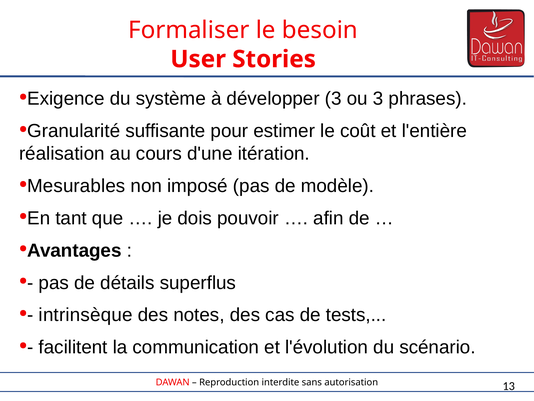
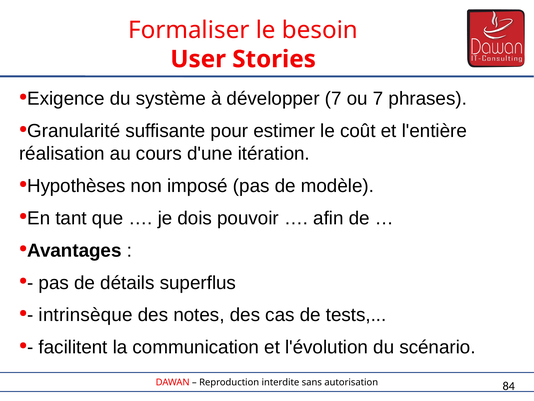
développer 3: 3 -> 7 (333, 98)
ou 3: 3 -> 7 (378, 98)
Mesurables: Mesurables -> Hypothèses (76, 186)
13: 13 -> 84 (509, 386)
